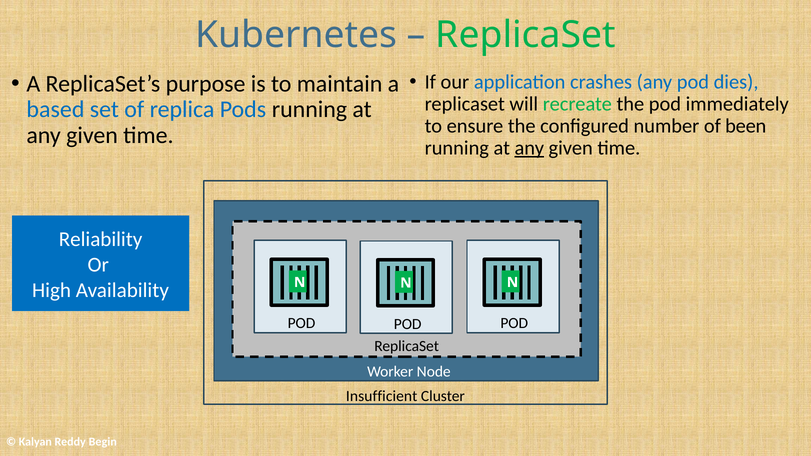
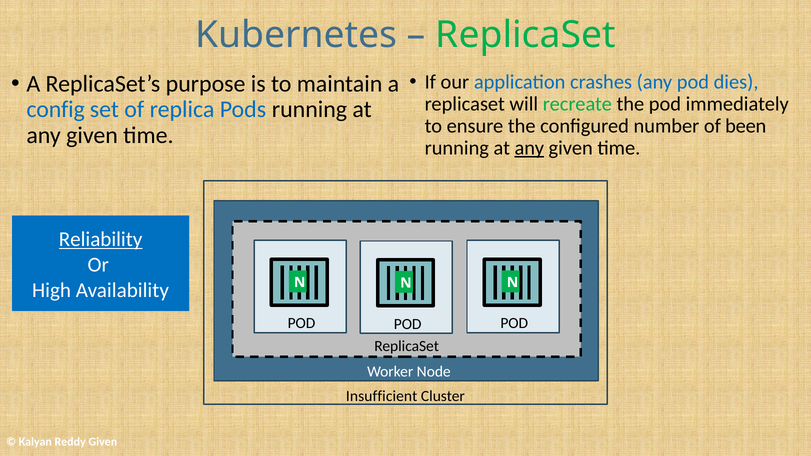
based: based -> config (56, 110)
Reliability underline: none -> present (101, 240)
Reddy Begin: Begin -> Given (103, 442)
